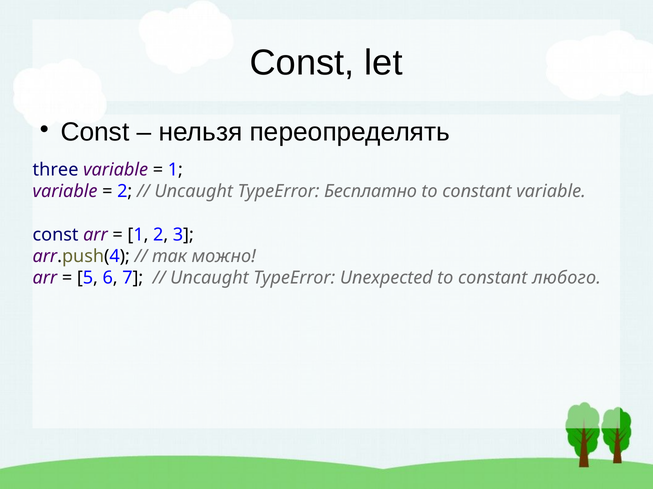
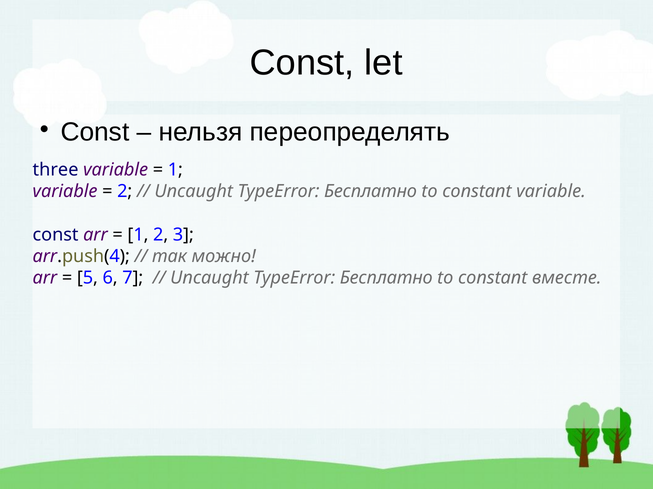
Unexpected: Unexpected -> Бесплатно (386, 278)
любого: любого -> вместе (567, 278)
